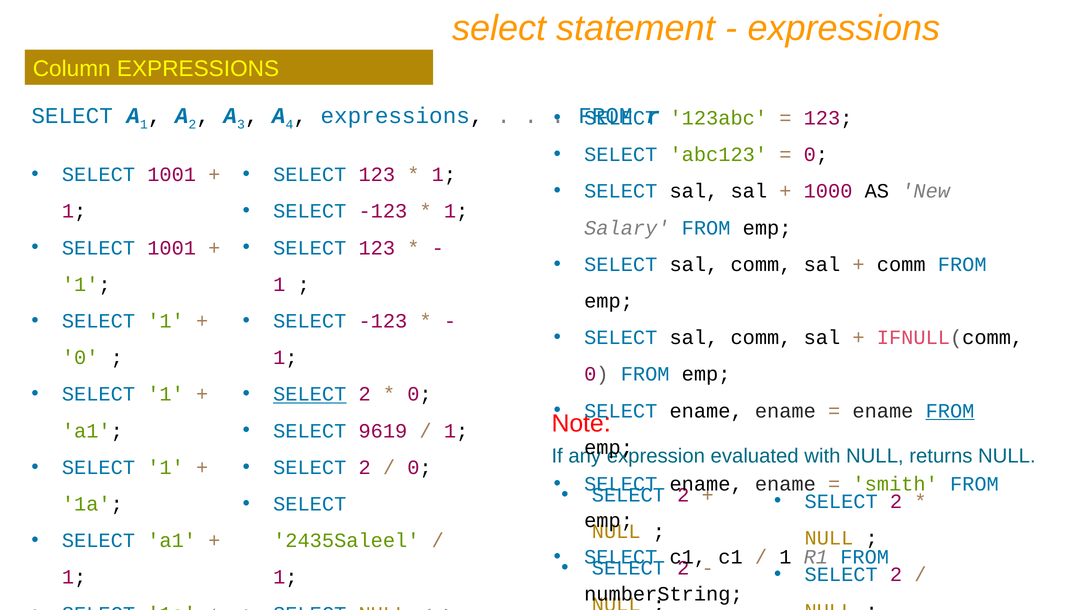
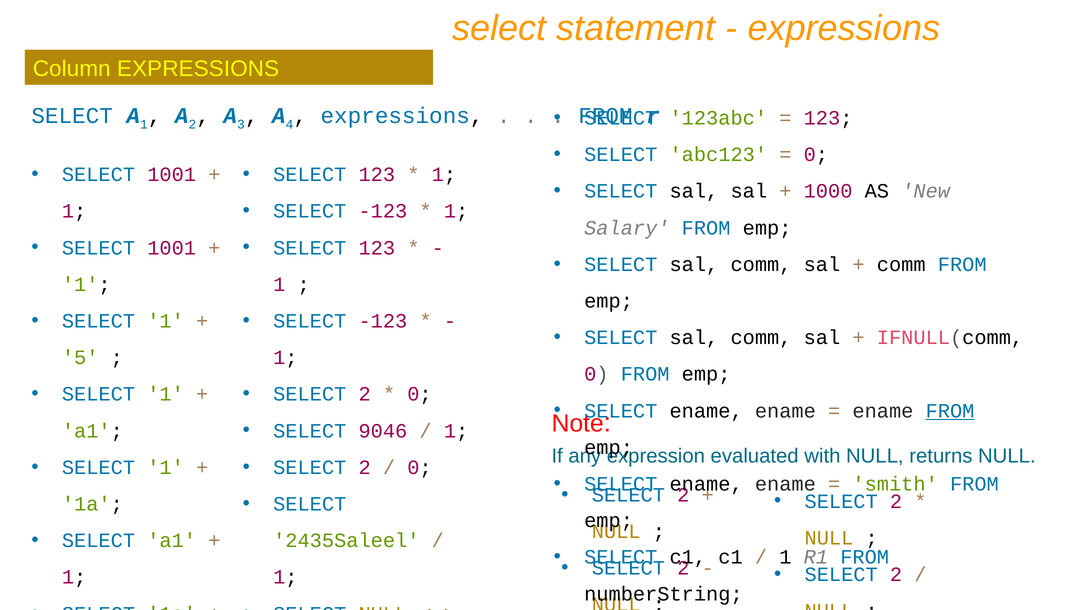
0: 0 -> 5 (80, 358)
SELECT underline: present -> none (310, 394)
9619: 9619 -> 9046 (383, 431)
